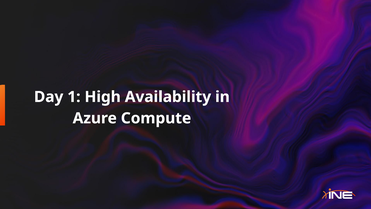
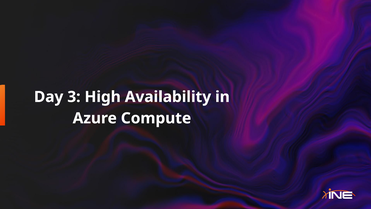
1: 1 -> 3 (74, 97)
